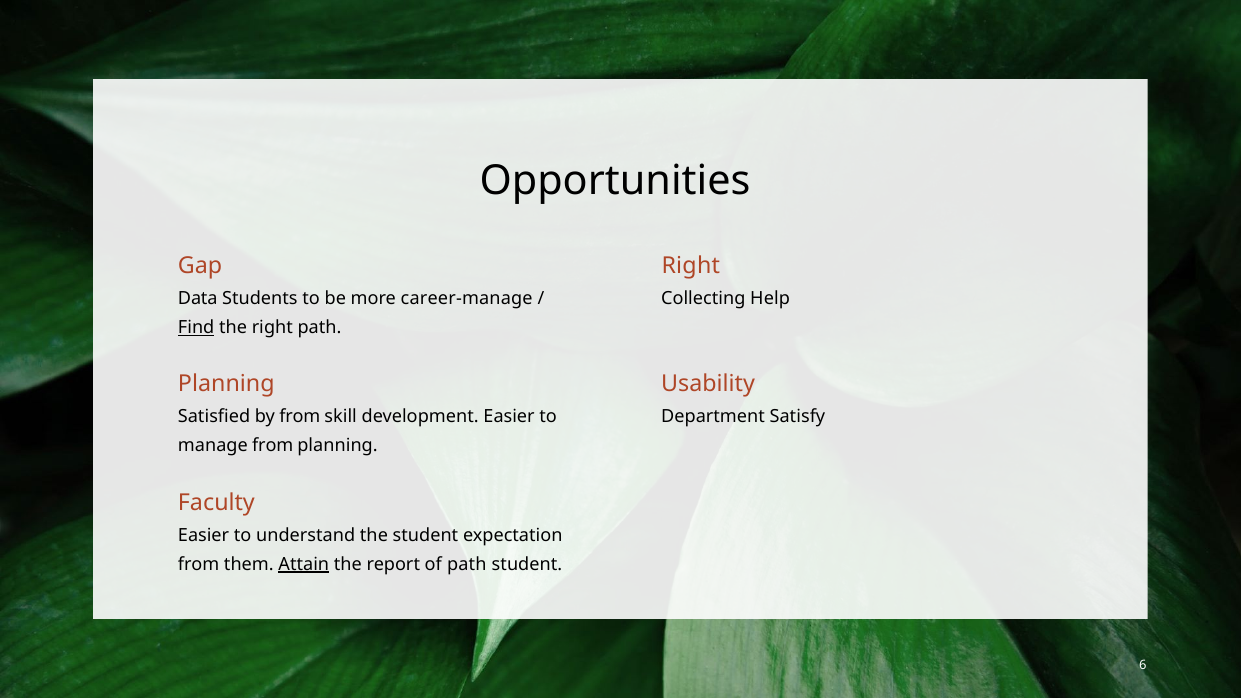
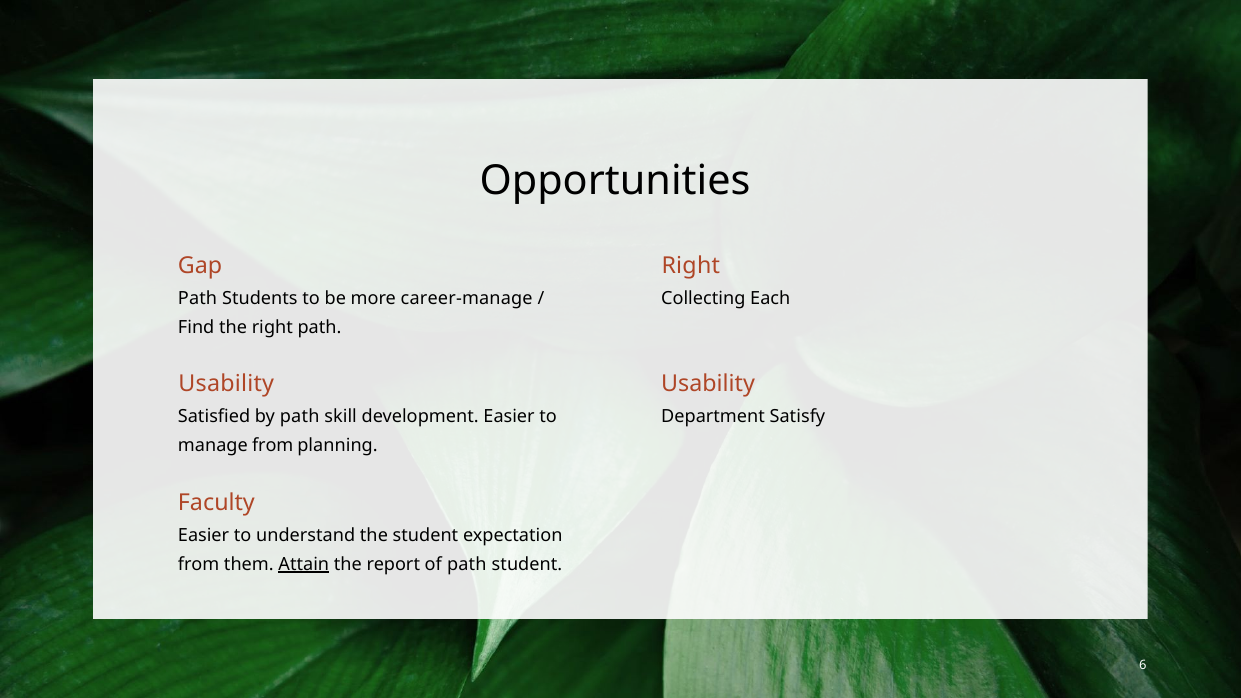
Data: Data -> Path (198, 299)
Help: Help -> Each (770, 299)
Find underline: present -> none (196, 327)
Planning: Planning -> Usability (226, 384)
by from: from -> path (300, 417)
